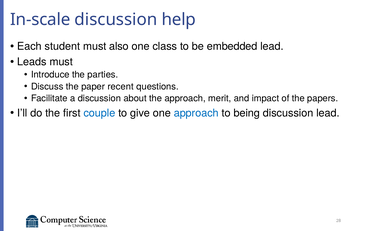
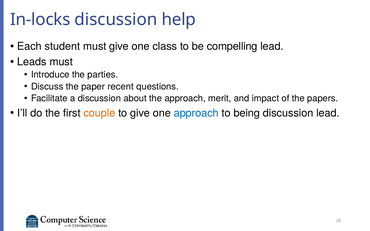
In-scale: In-scale -> In-locks (40, 19)
must also: also -> give (119, 46)
embedded: embedded -> compelling (232, 46)
couple colour: blue -> orange (99, 113)
